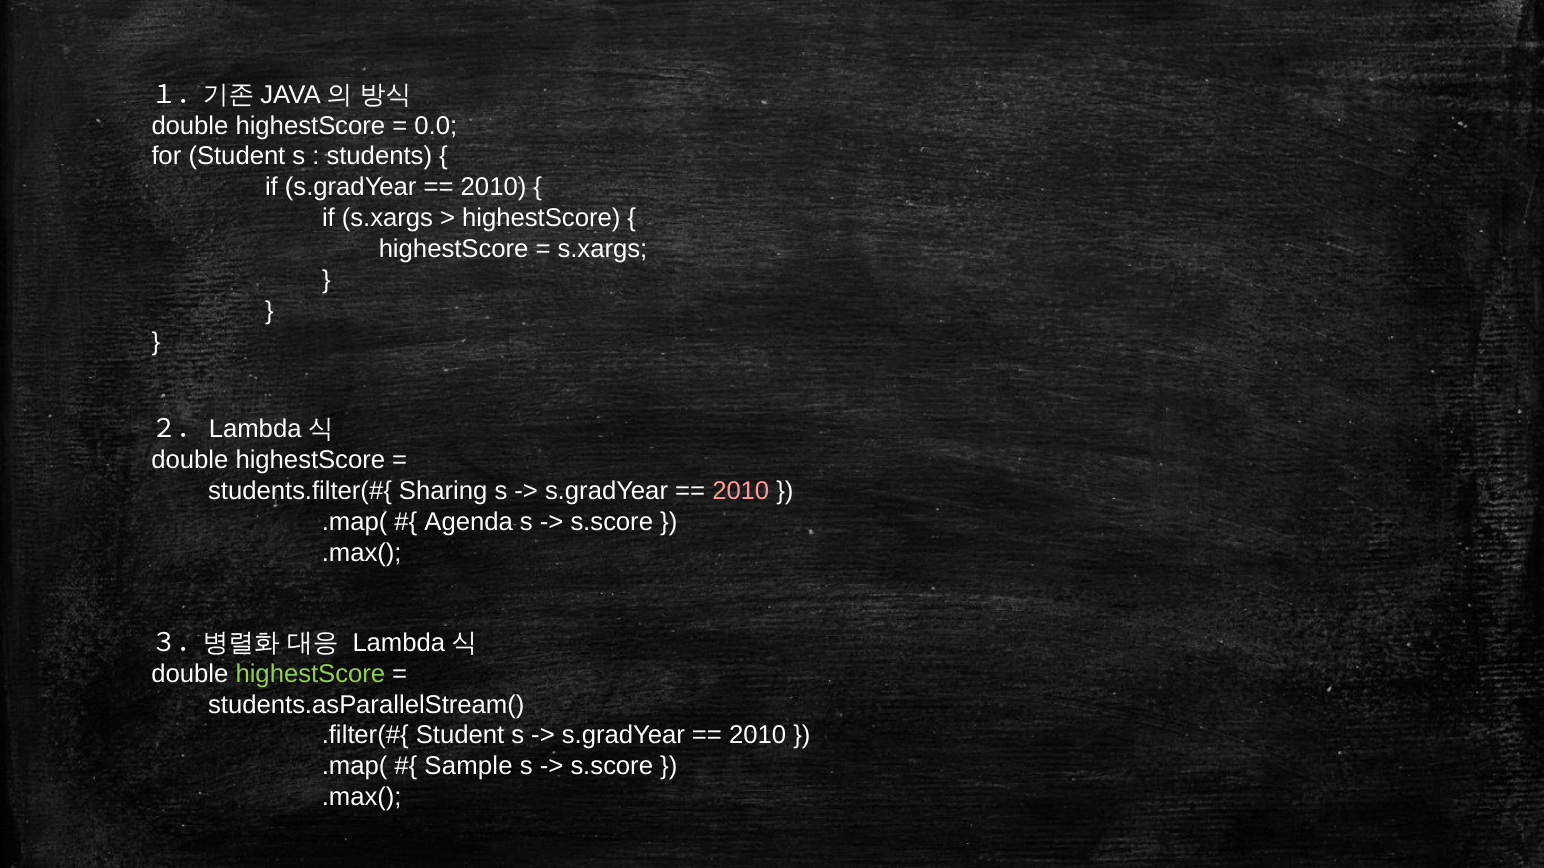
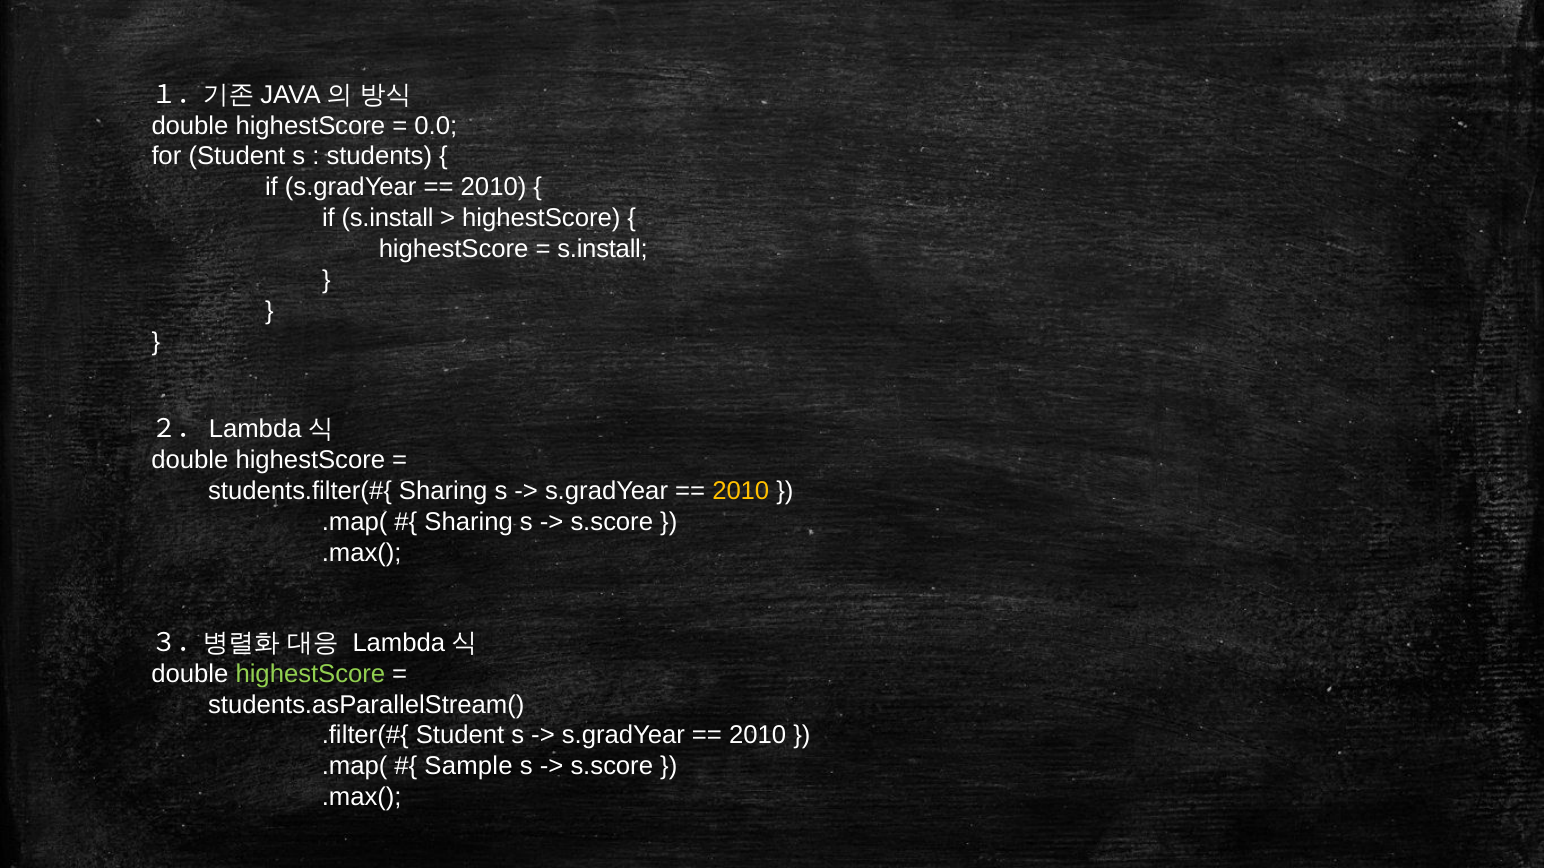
if s.xargs: s.xargs -> s.install (388, 218)
s.xargs: s.xargs -> s.install (603, 249)
2010 colour: pink -> yellow (741, 491)
Agenda: Agenda -> Sharing (469, 522)
